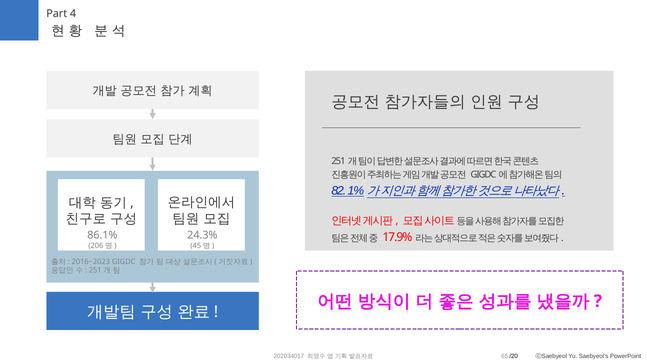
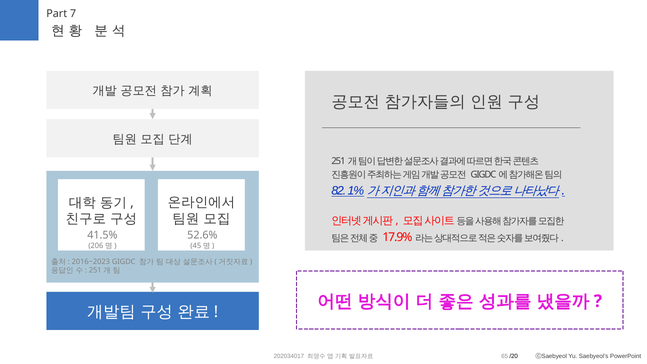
4: 4 -> 7 (73, 14)
86.1%: 86.1% -> 41.5% (102, 235)
24.3%: 24.3% -> 52.6% (202, 235)
